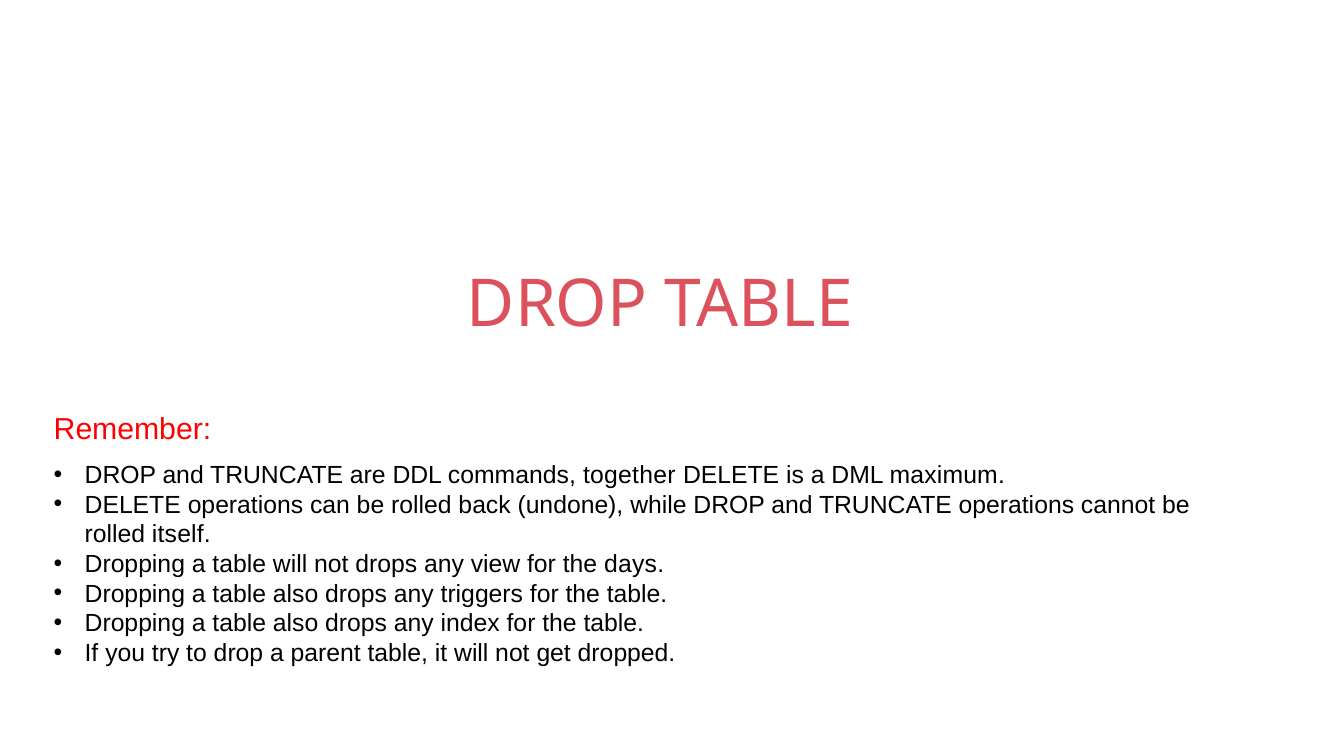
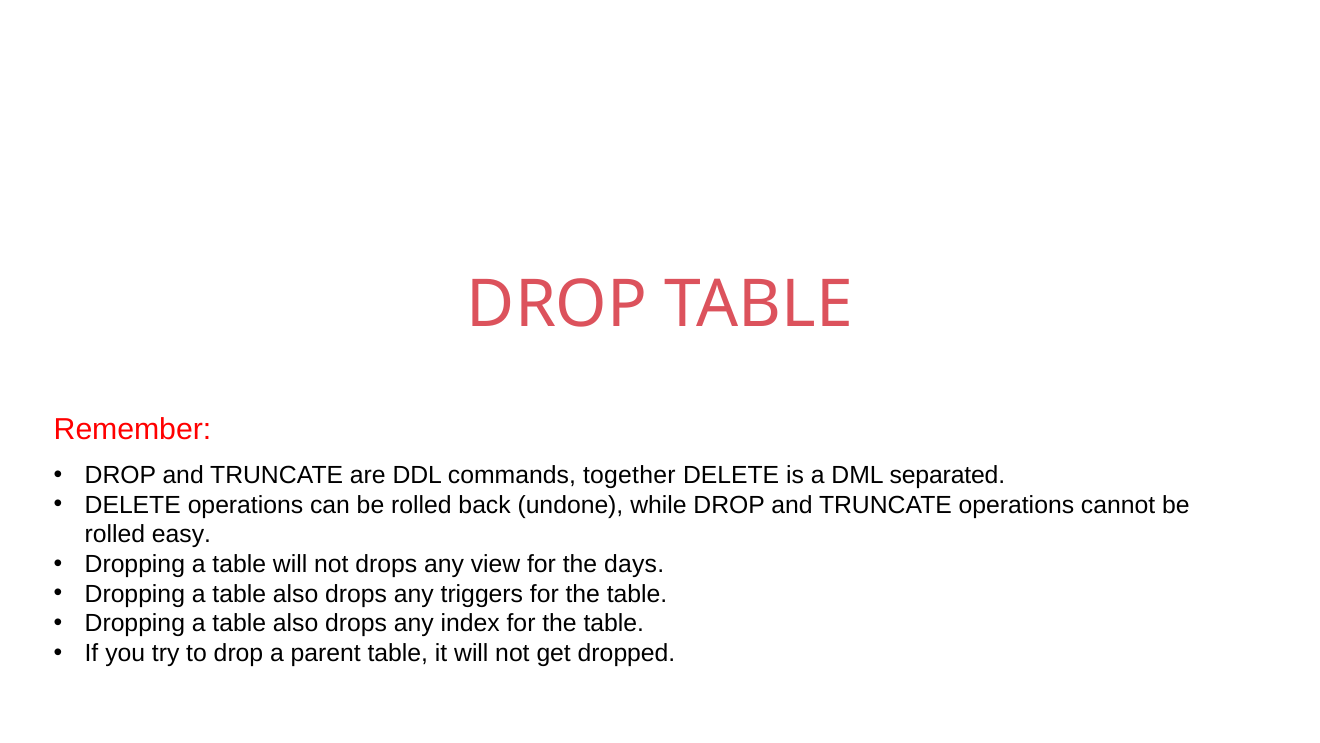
maximum: maximum -> separated (947, 475)
itself: itself -> easy (181, 534)
